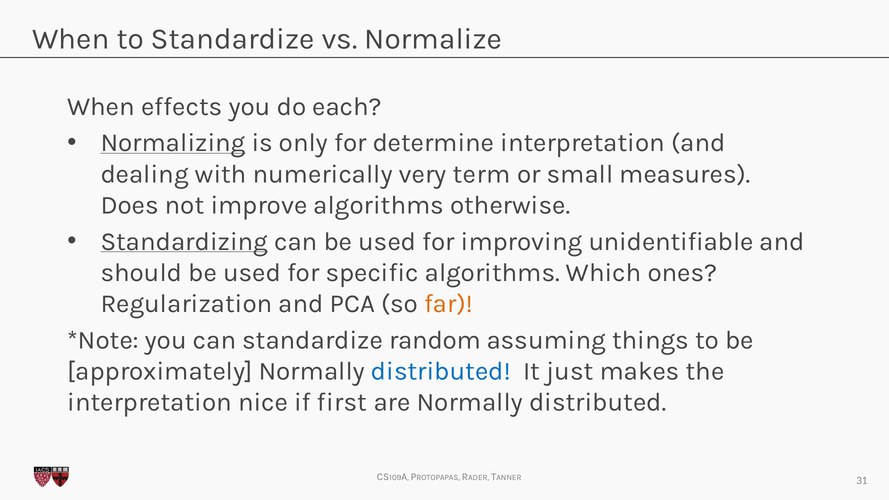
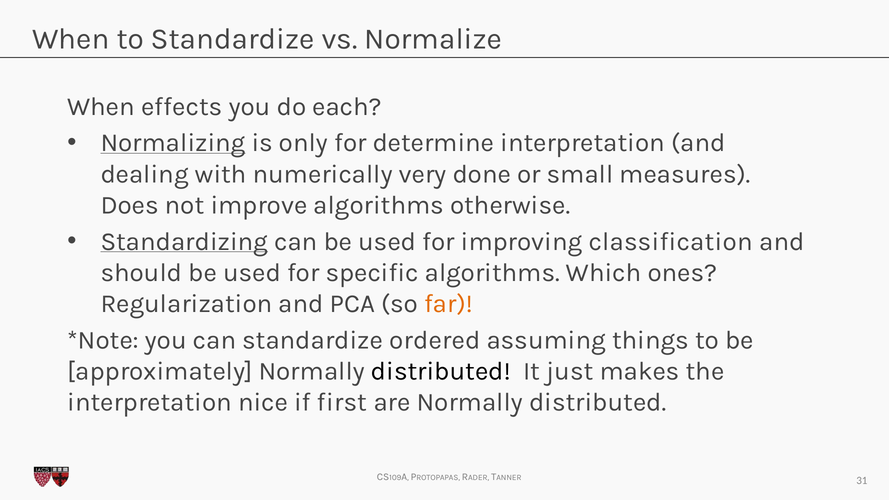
term: term -> done (482, 174)
unidentifiable: unidentifiable -> classification (671, 241)
random: random -> ordered (435, 340)
distributed colour: blue -> black (441, 371)
